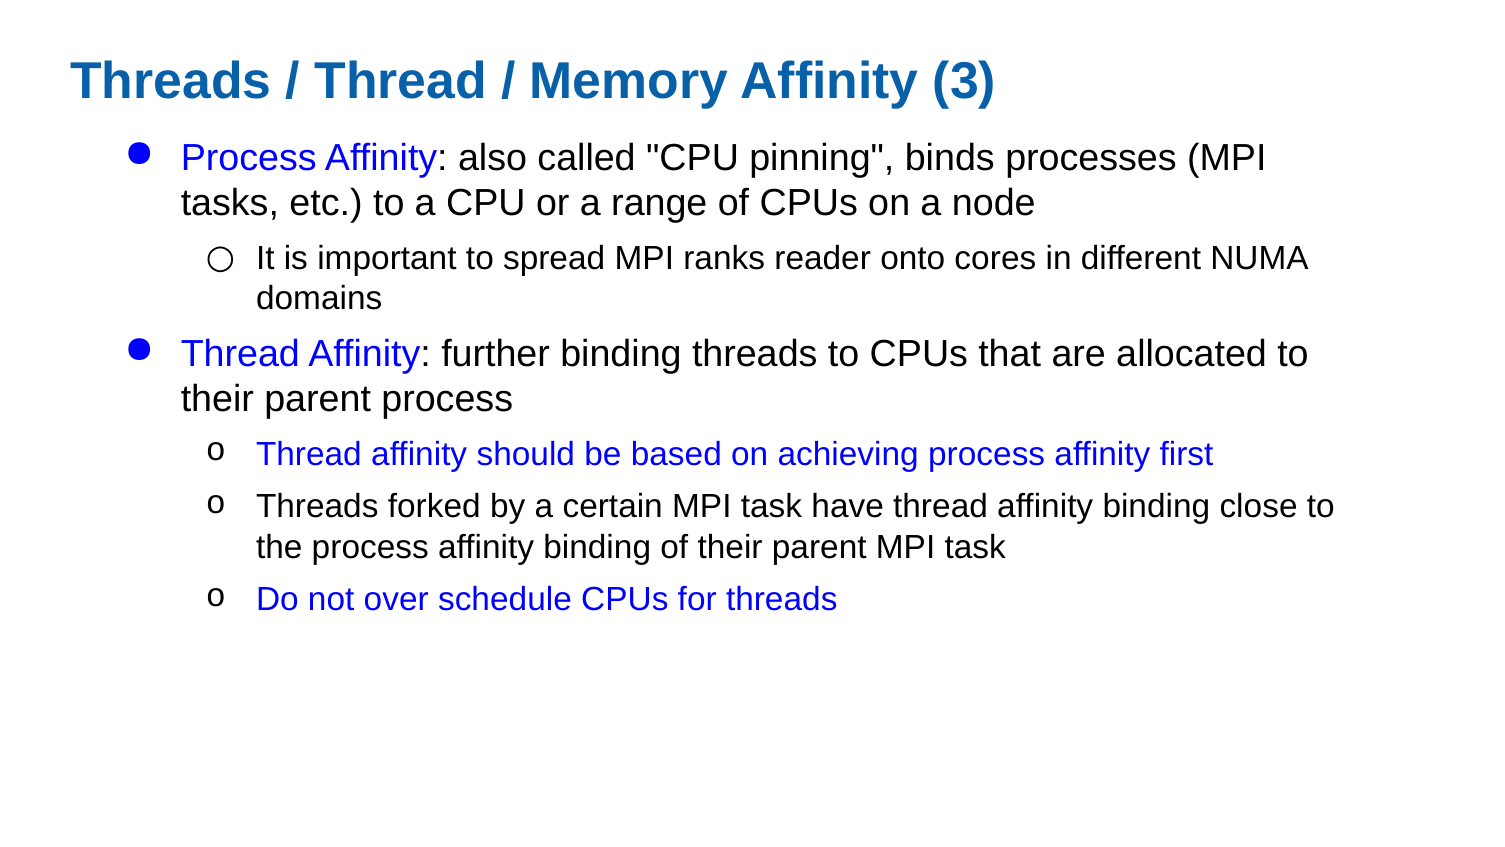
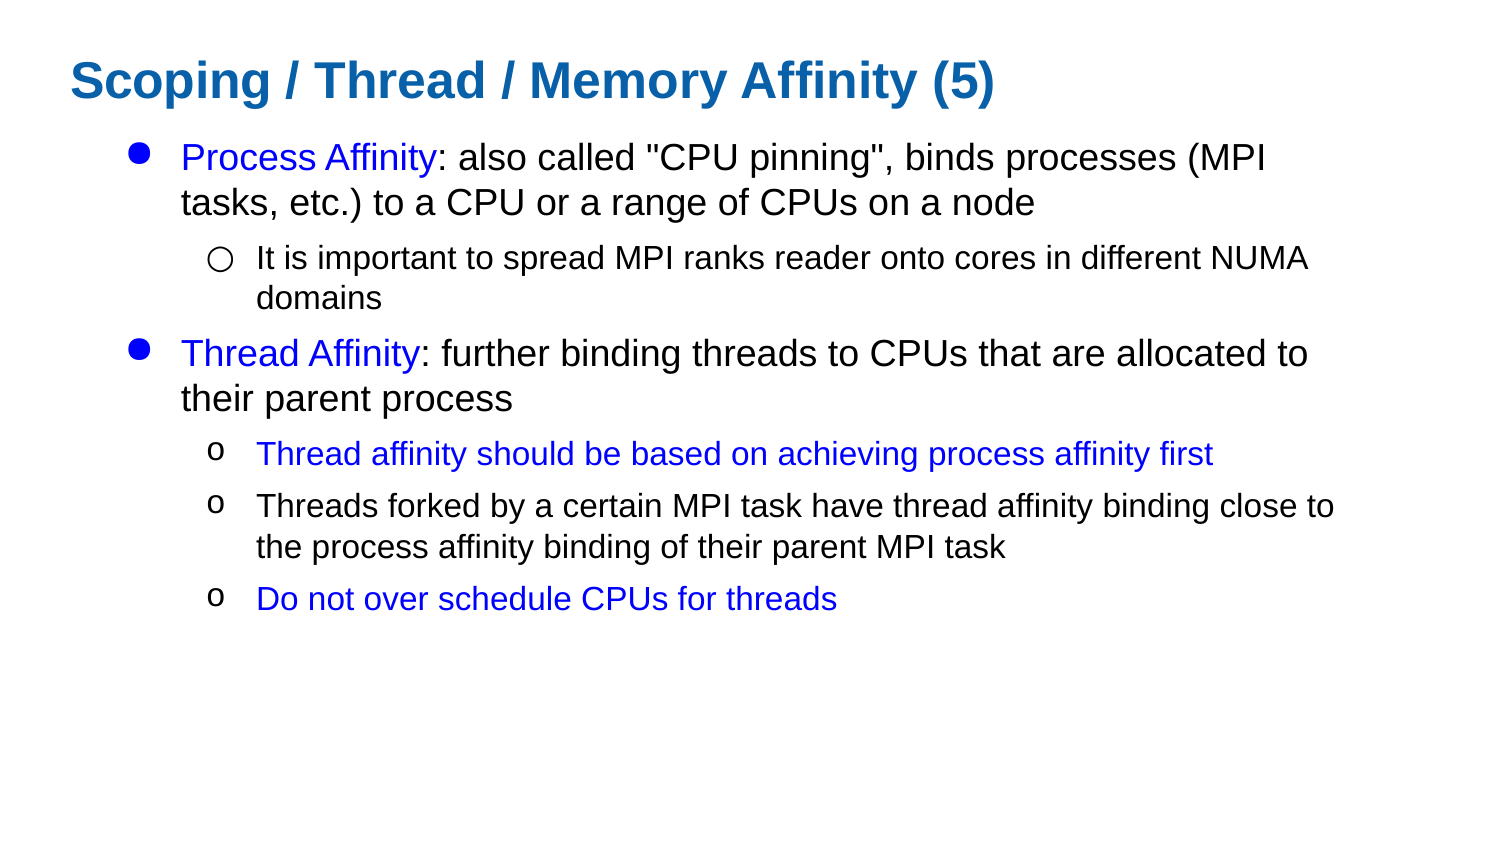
Threads: Threads -> Scoping (171, 82)
3: 3 -> 5 (964, 82)
